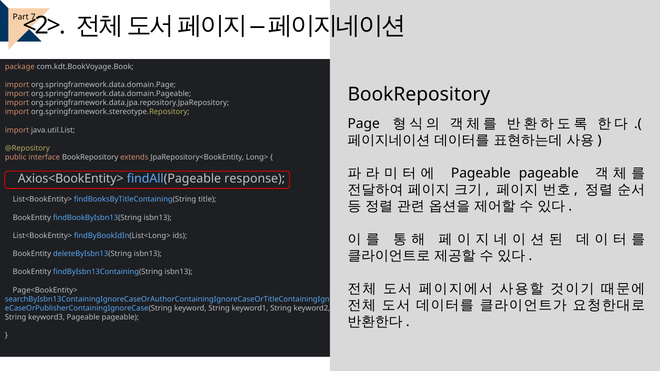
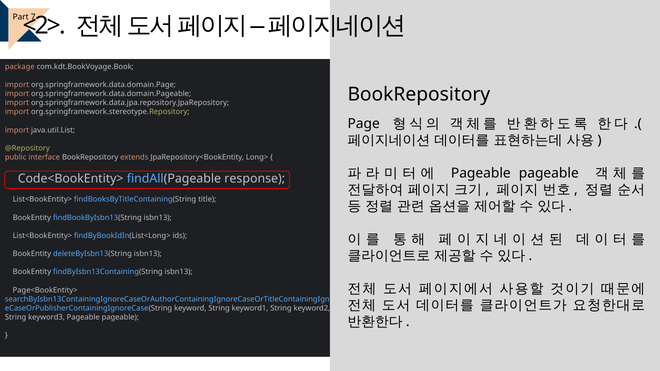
Axios<BookEntity>: Axios<BookEntity> -> Code<BookEntity> (71, 179)
